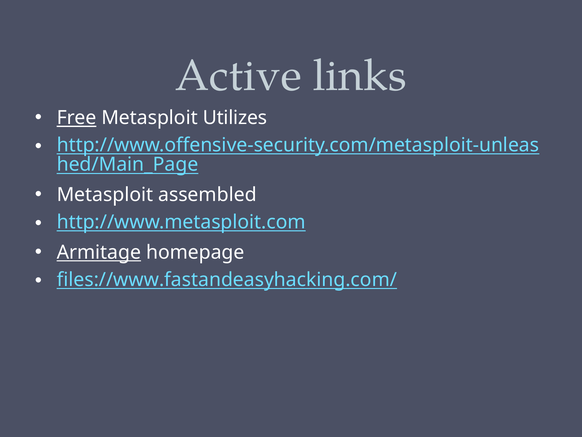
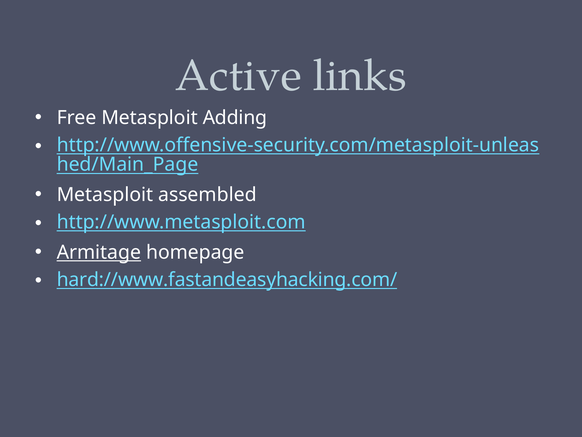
Free underline: present -> none (77, 118)
Utilizes: Utilizes -> Adding (235, 118)
files://www.fastandeasyhacking.com/: files://www.fastandeasyhacking.com/ -> hard://www.fastandeasyhacking.com/ (227, 279)
